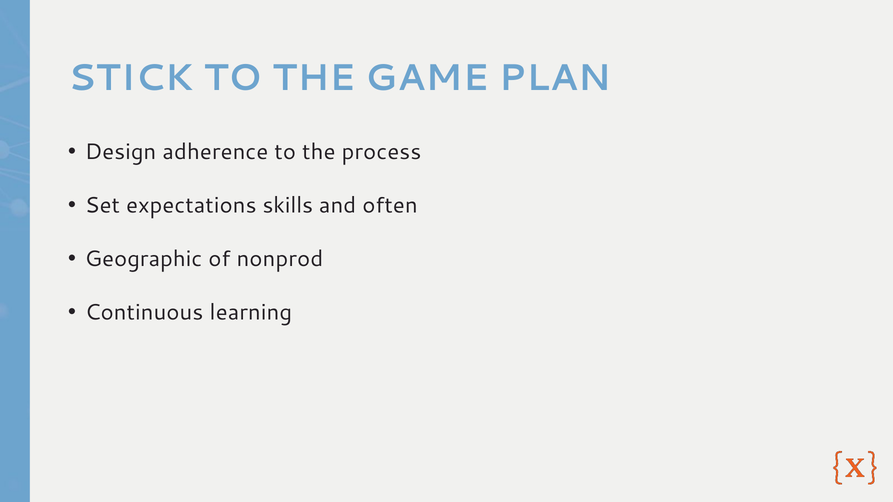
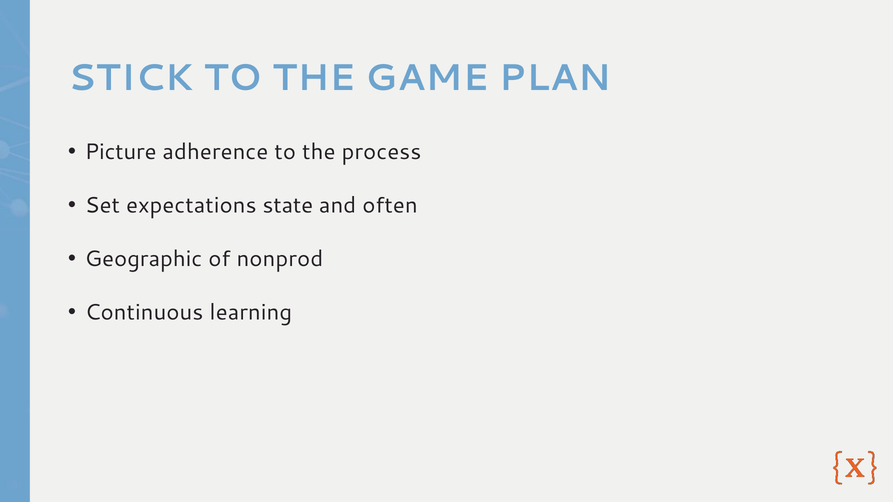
Design: Design -> Picture (121, 152)
skills: skills -> state (288, 206)
